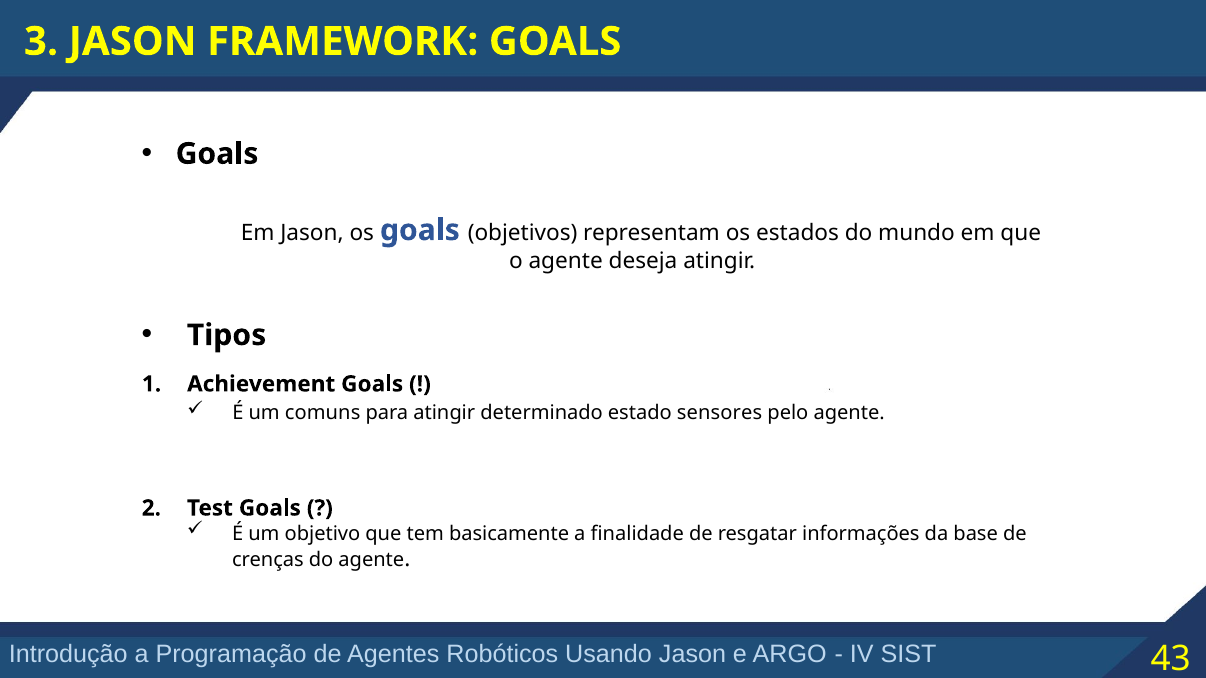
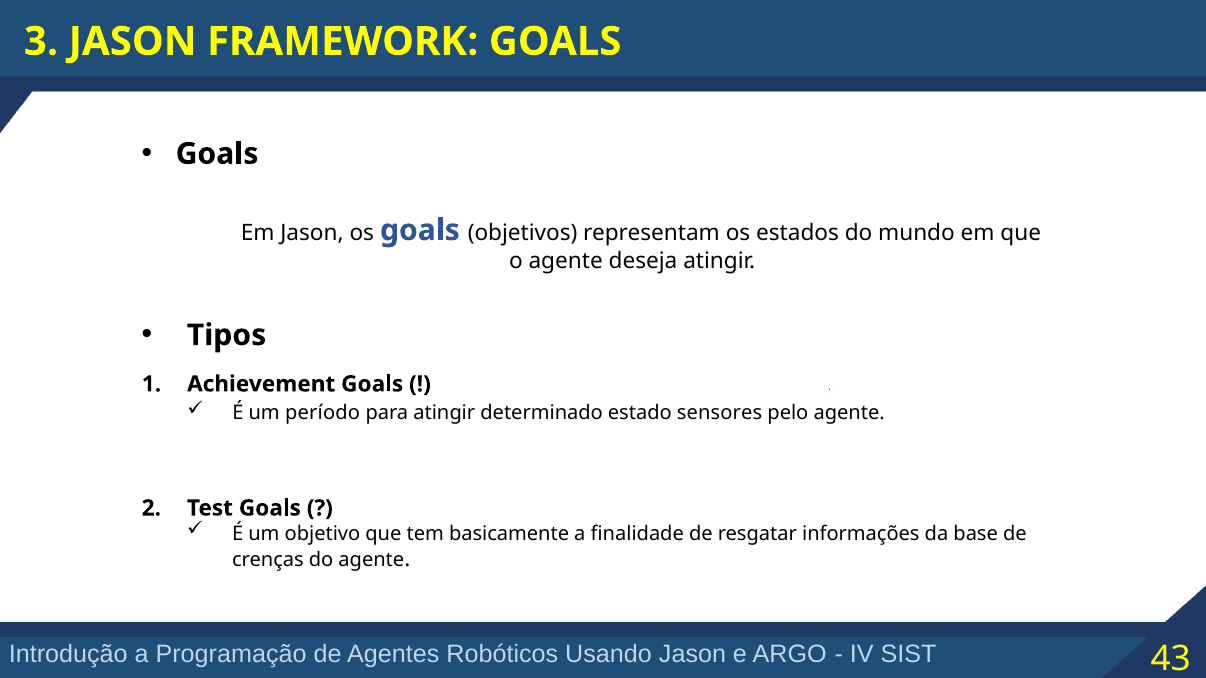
comuns: comuns -> período (323, 414)
